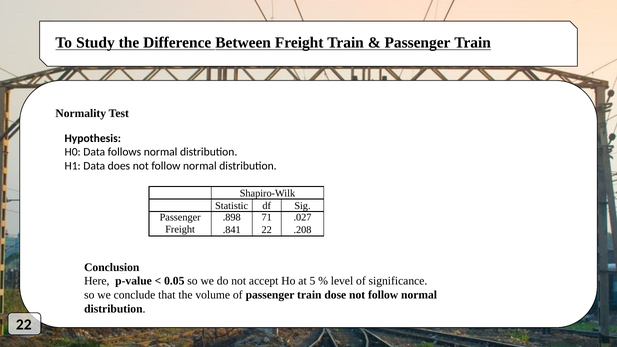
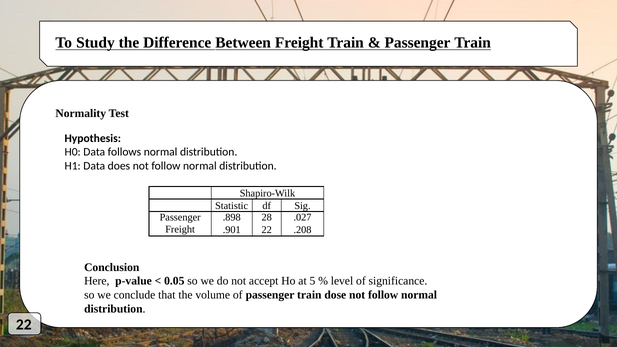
71: 71 -> 28 (267, 218)
.841: .841 -> .901 (232, 230)
